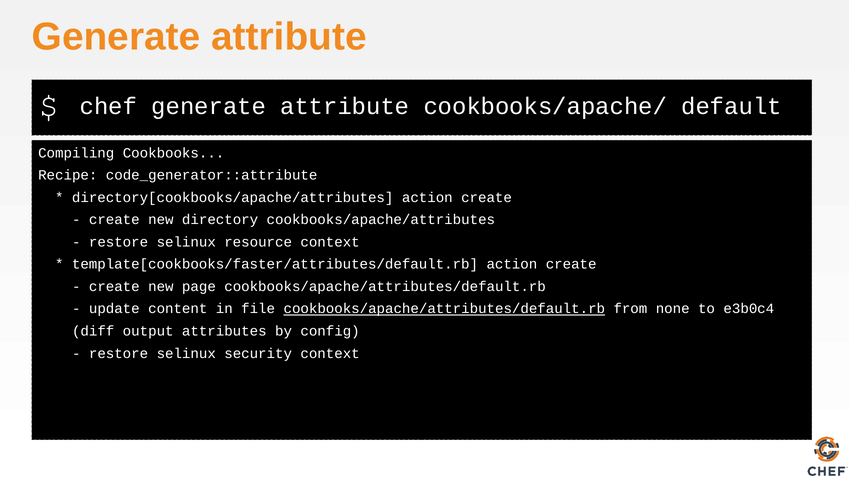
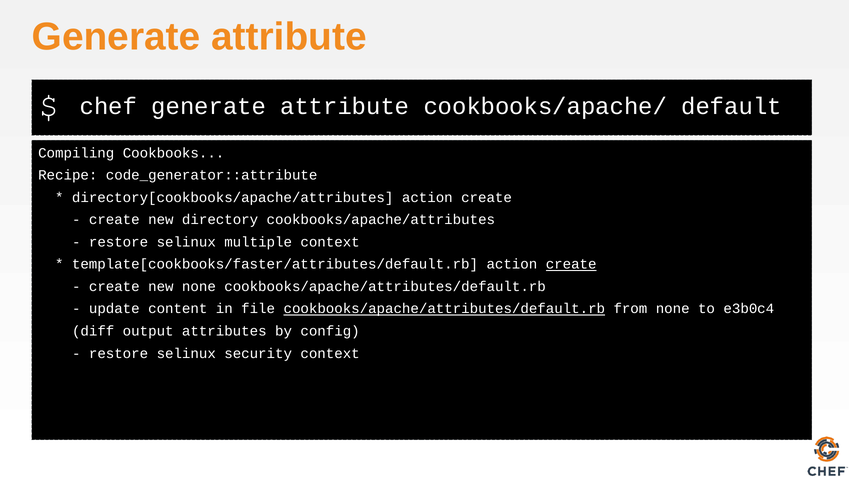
resource: resource -> multiple (258, 242)
create underline: none -> present (571, 264)
new page: page -> none (199, 286)
